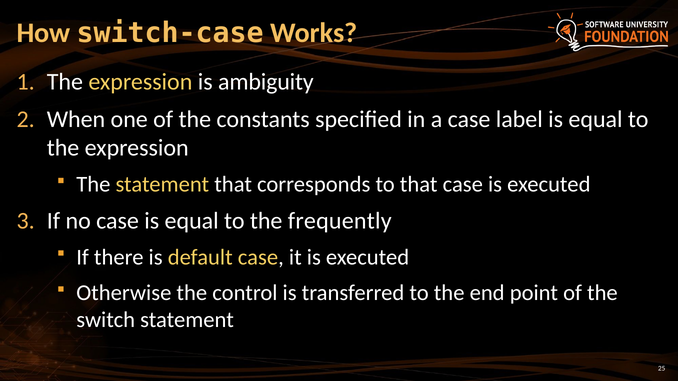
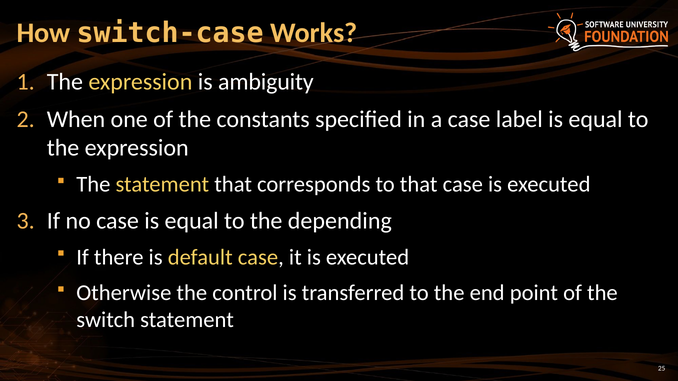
frequently: frequently -> depending (340, 221)
